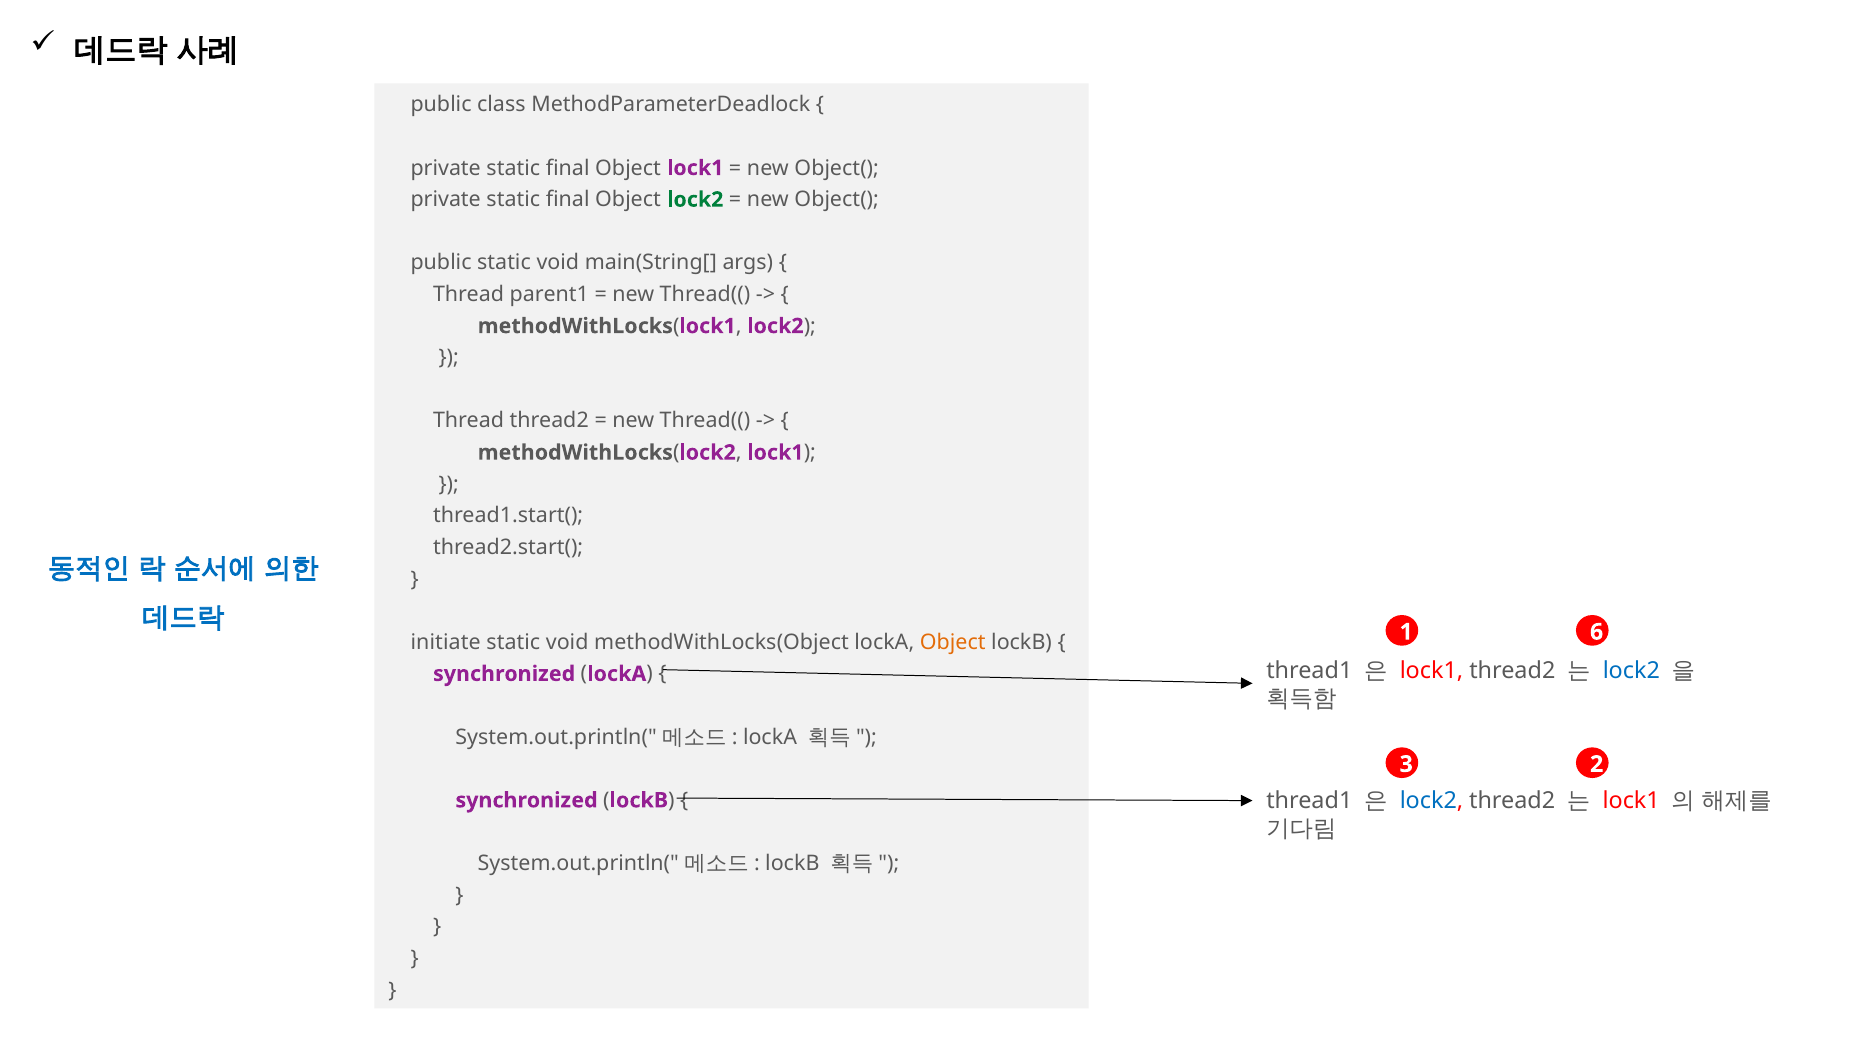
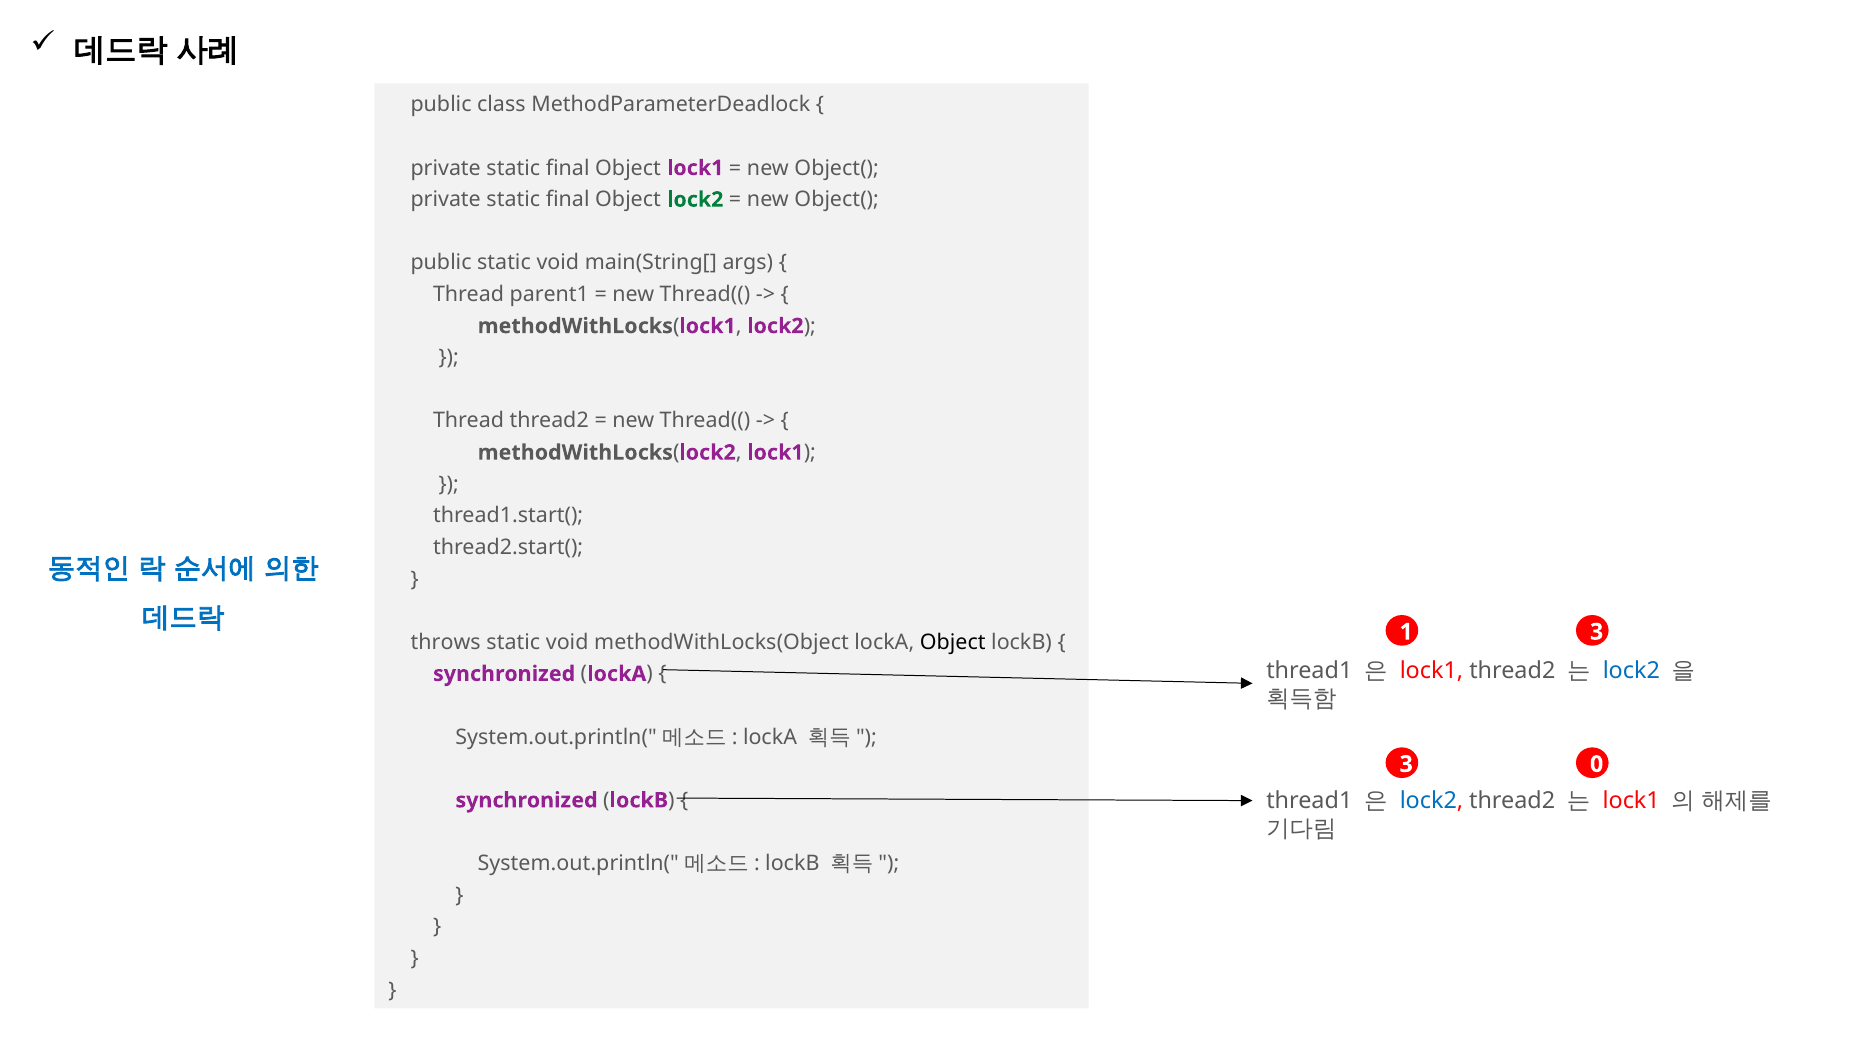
1 6: 6 -> 3 (1597, 632)
initiate: initiate -> throws (446, 642)
Object colour: orange -> black (953, 642)
2: 2 -> 0 (1597, 764)
